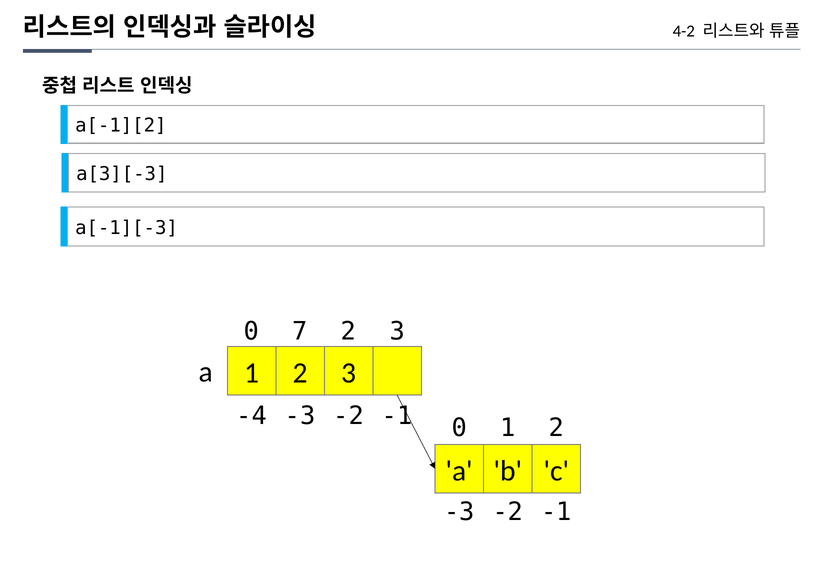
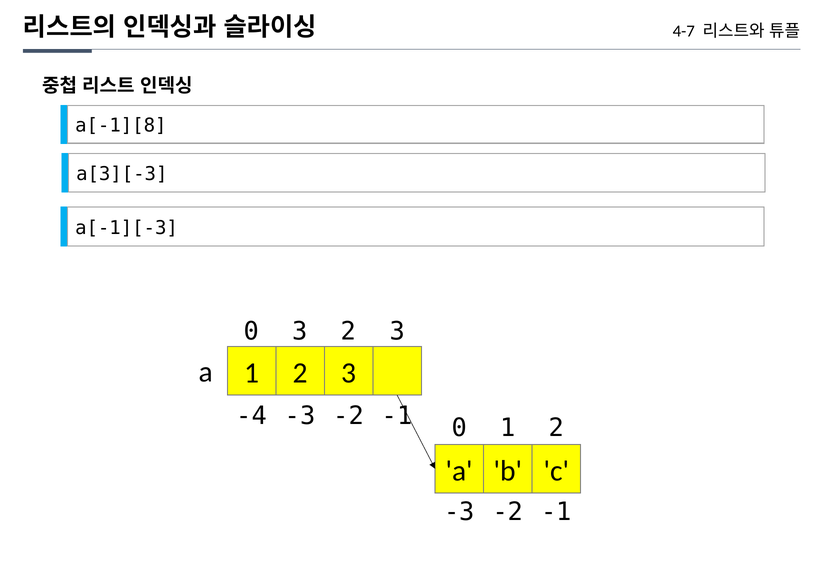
4-2: 4-2 -> 4-7 (684, 31)
a[-1][2: a[-1][2 -> a[-1][8 (121, 126)
0 7: 7 -> 3 (300, 331)
